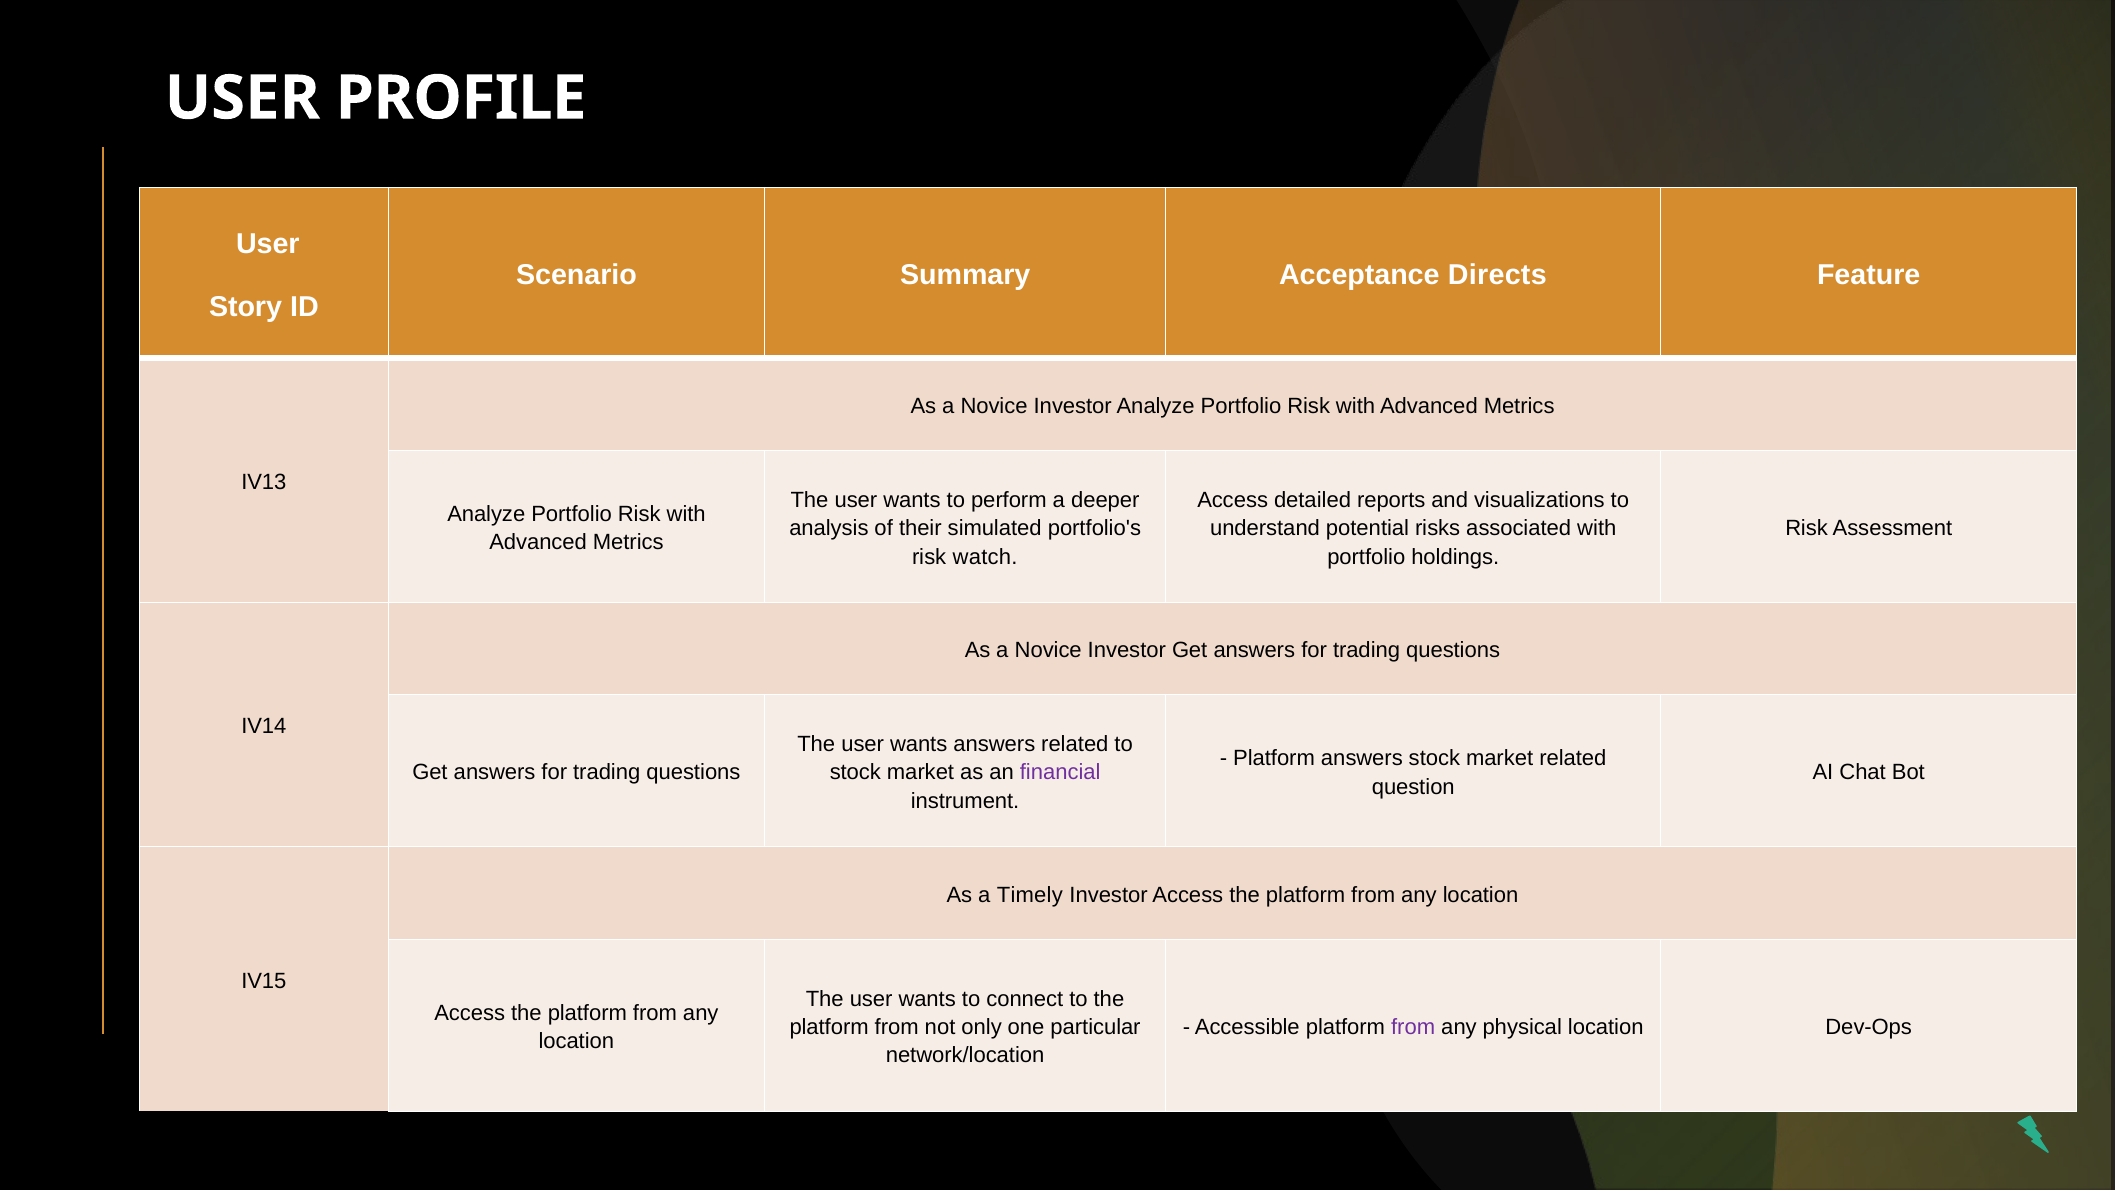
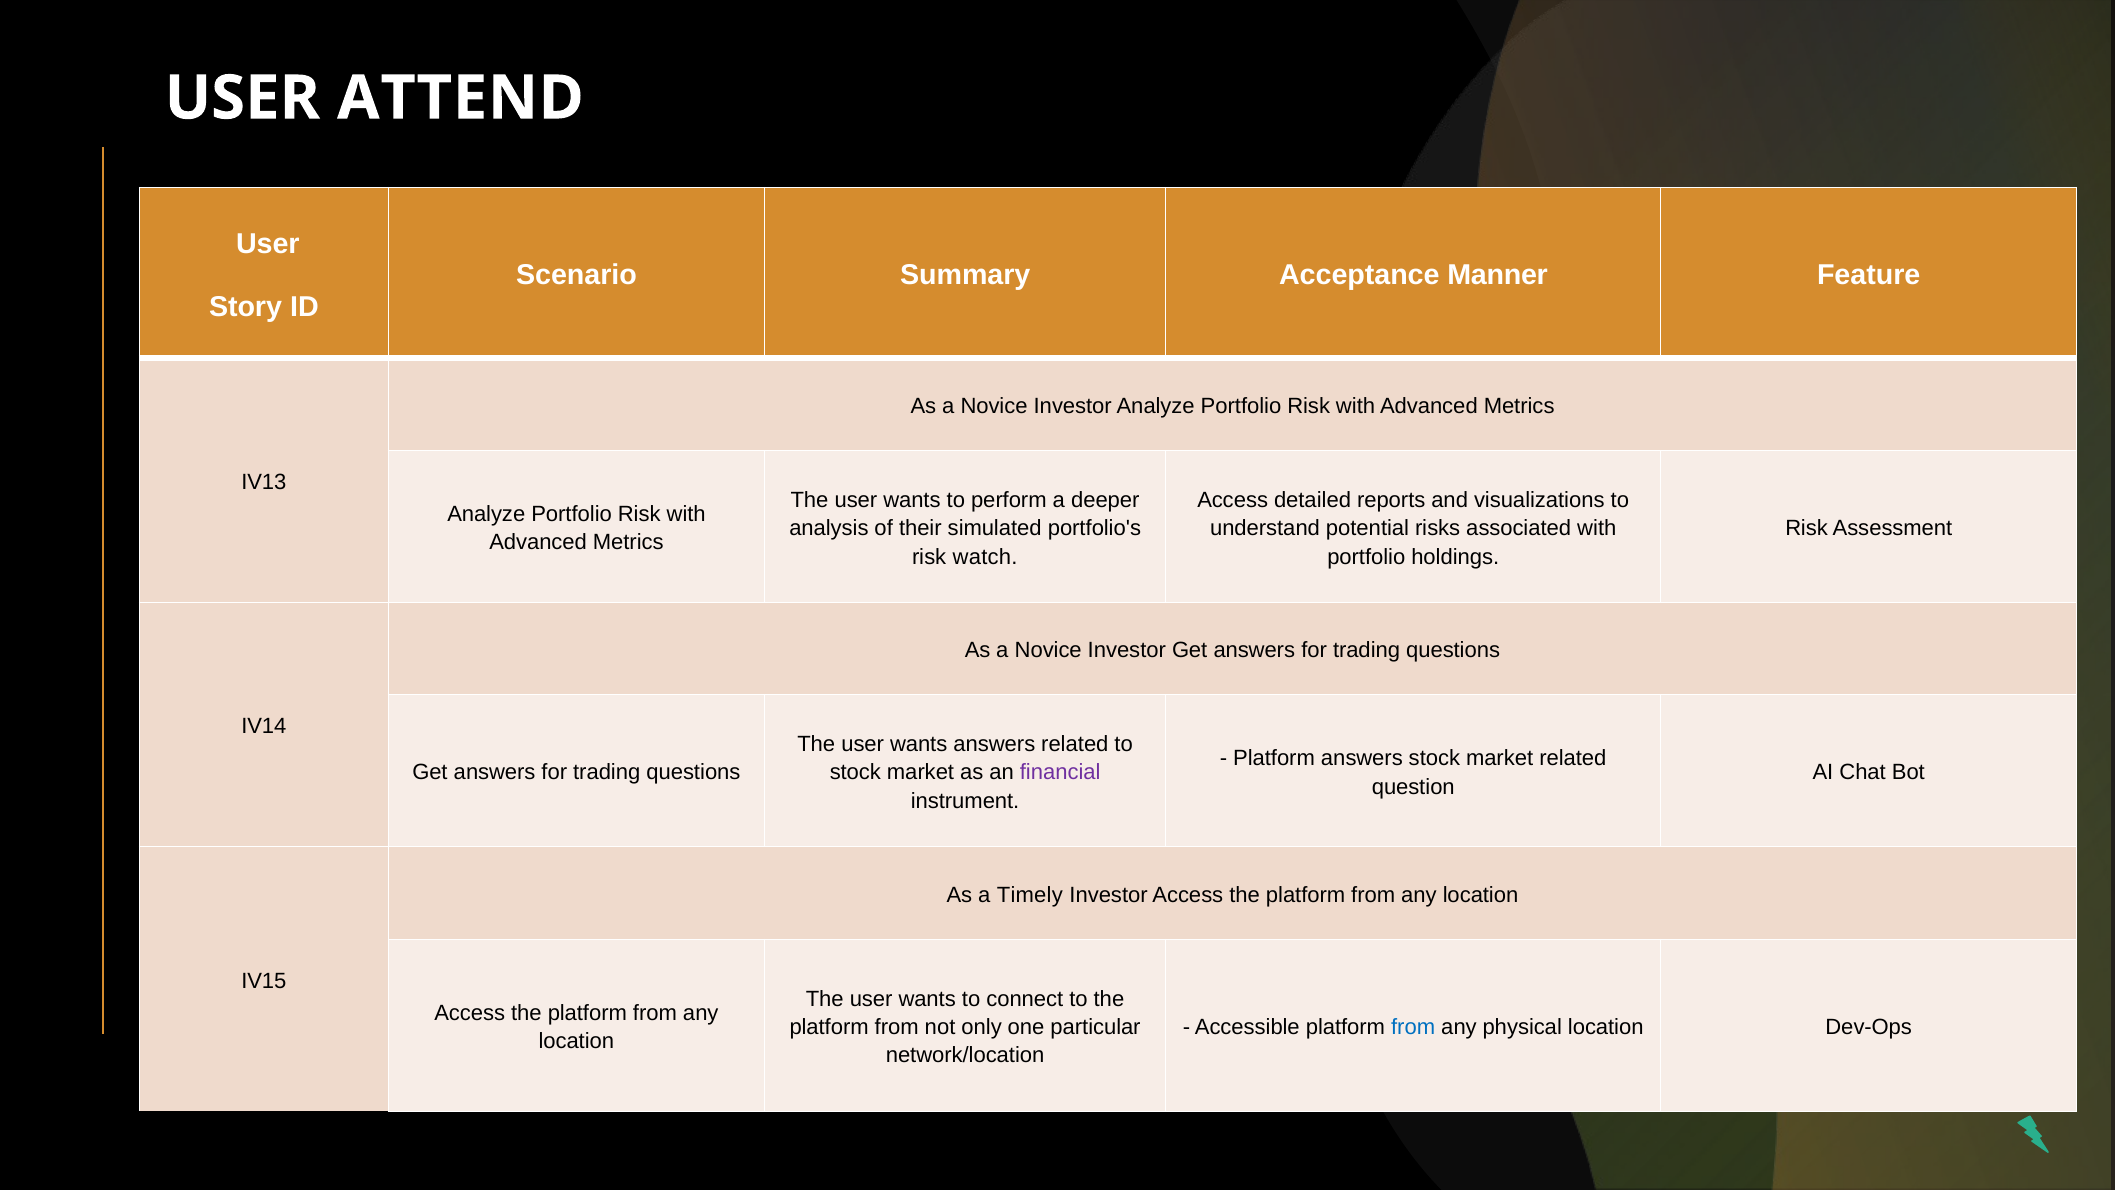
PROFILE: PROFILE -> ATTEND (460, 98)
Directs: Directs -> Manner (1498, 275)
from colour: purple -> blue (1413, 1027)
